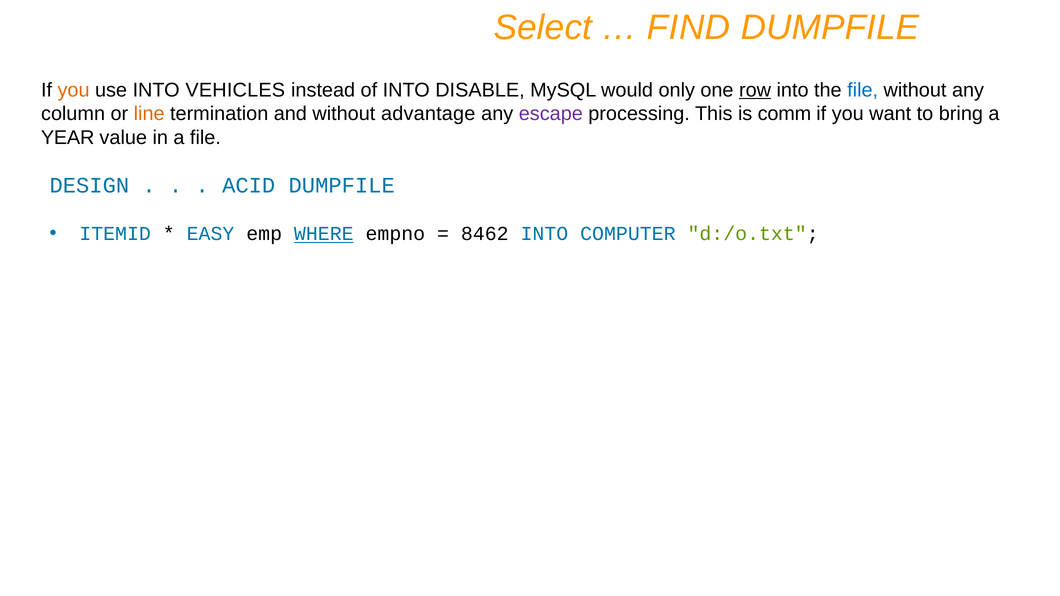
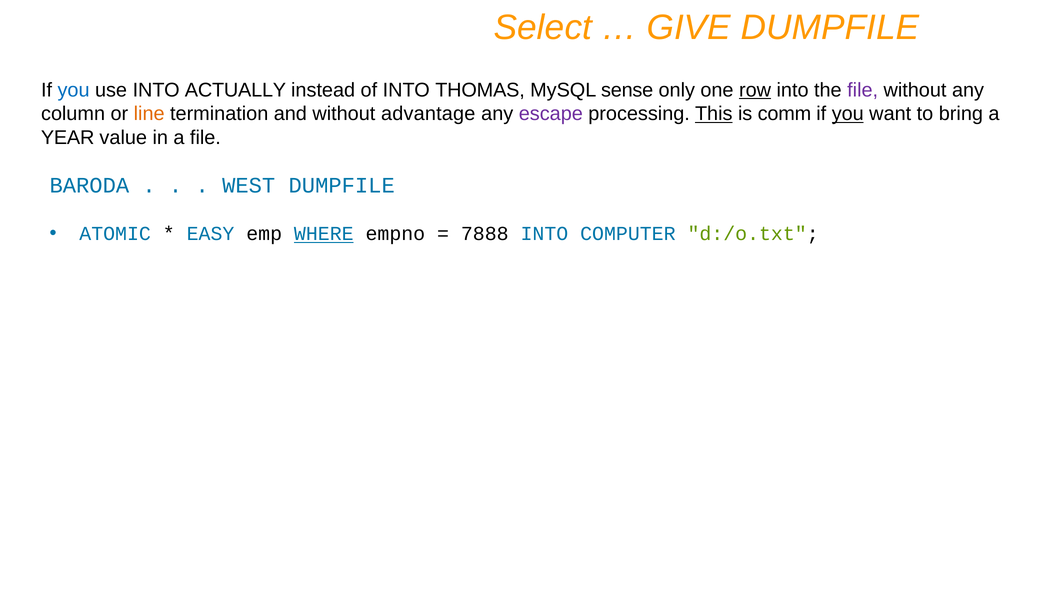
FIND: FIND -> GIVE (689, 28)
you colour: orange -> blue (74, 90)
VEHICLES: VEHICLES -> ACTUALLY (235, 90)
DISABLE: DISABLE -> THOMAS (480, 90)
would: would -> sense (627, 90)
file colour: blue -> purple (863, 90)
This underline: none -> present (714, 114)
you underline: none -> present (848, 114)
DESIGN: DESIGN -> BARODA (89, 185)
ACID: ACID -> WEST (249, 185)
ITEMID: ITEMID -> ATOMIC (115, 234)
8462: 8462 -> 7888 (485, 234)
